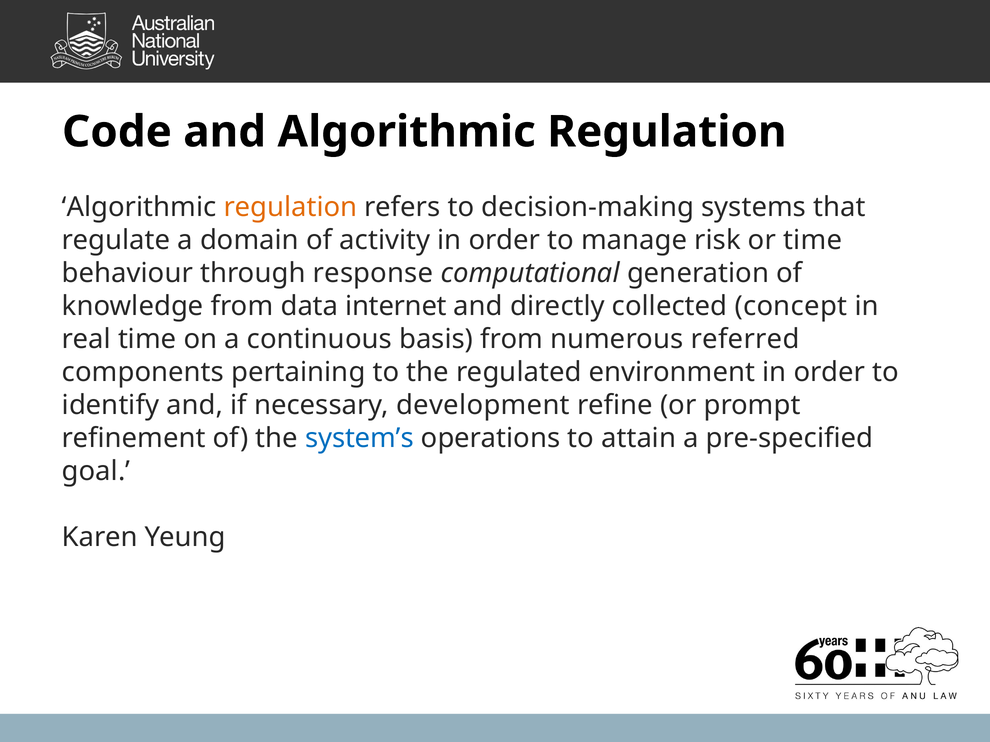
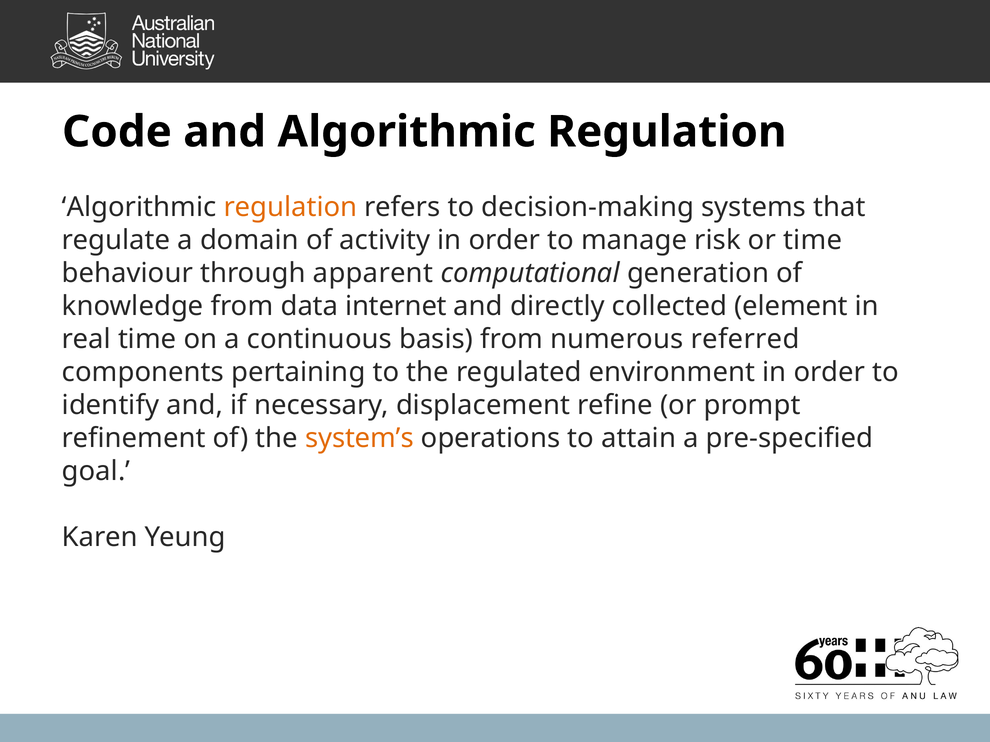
response: response -> apparent (373, 273)
concept: concept -> element (791, 306)
development: development -> displacement (483, 406)
system’s colour: blue -> orange (360, 439)
